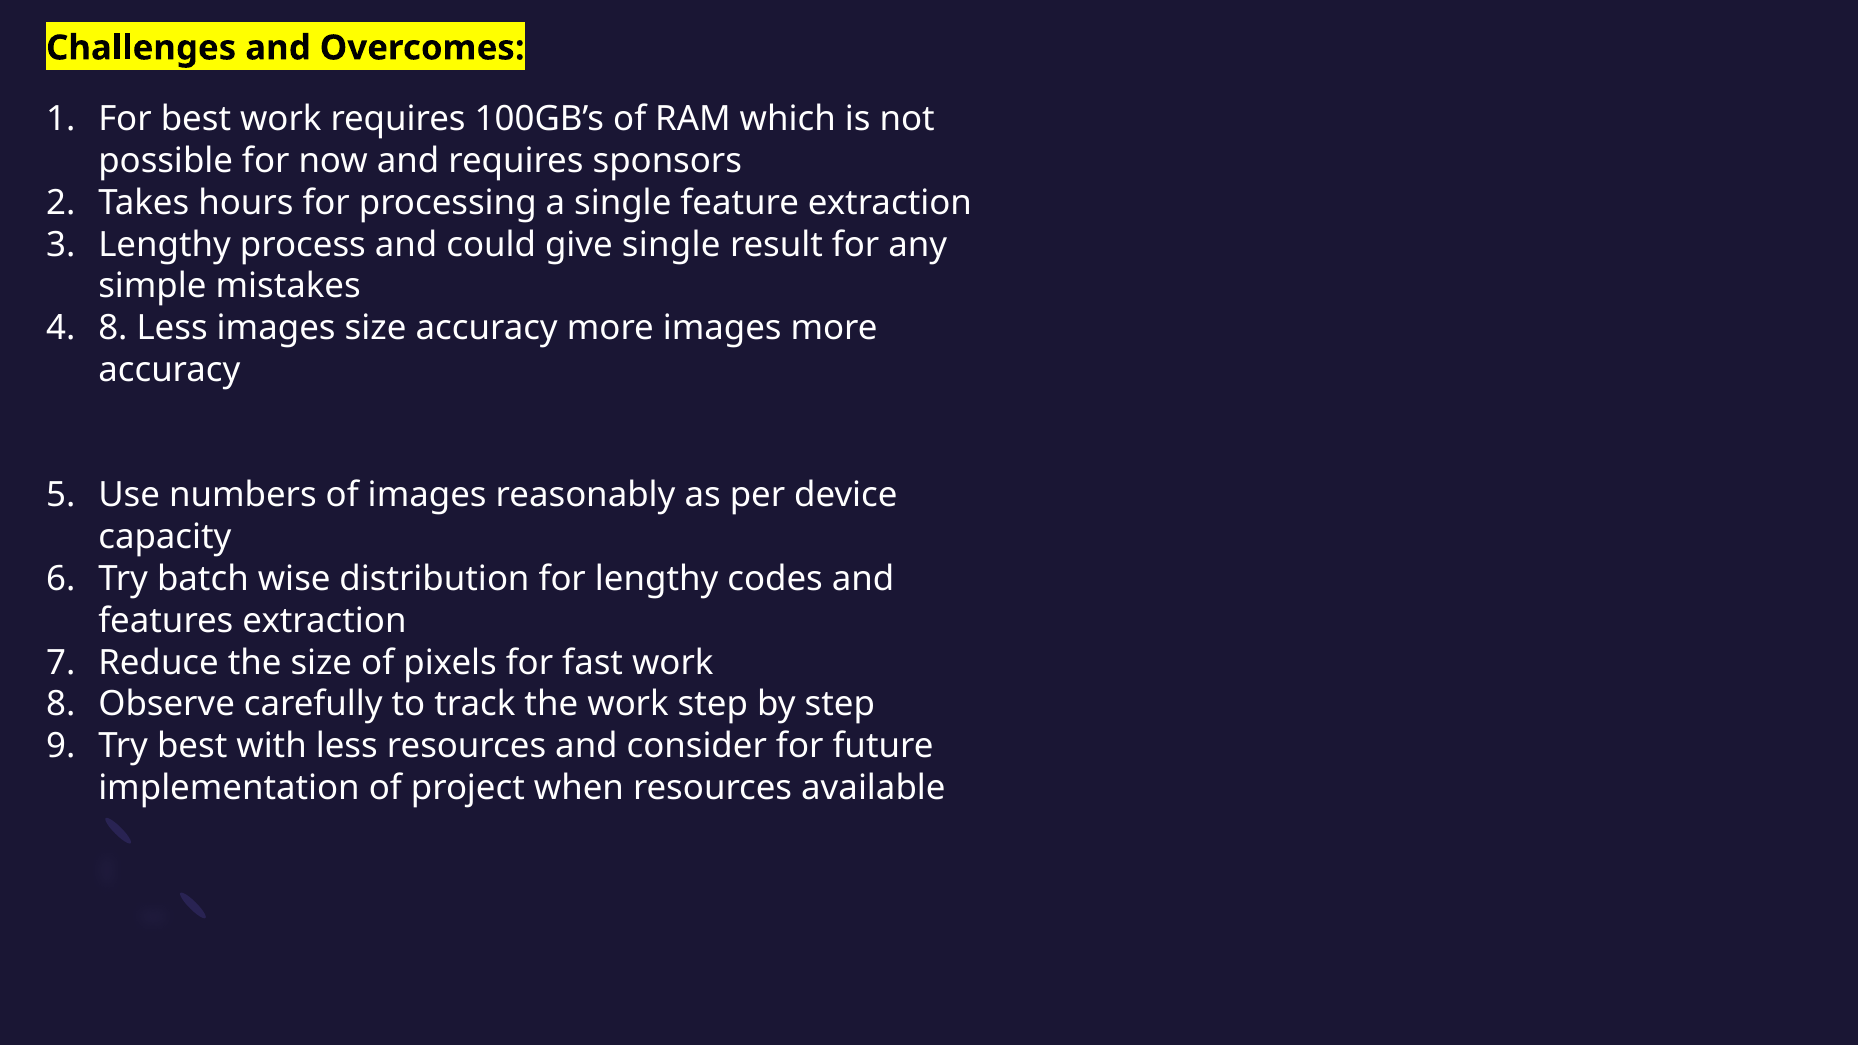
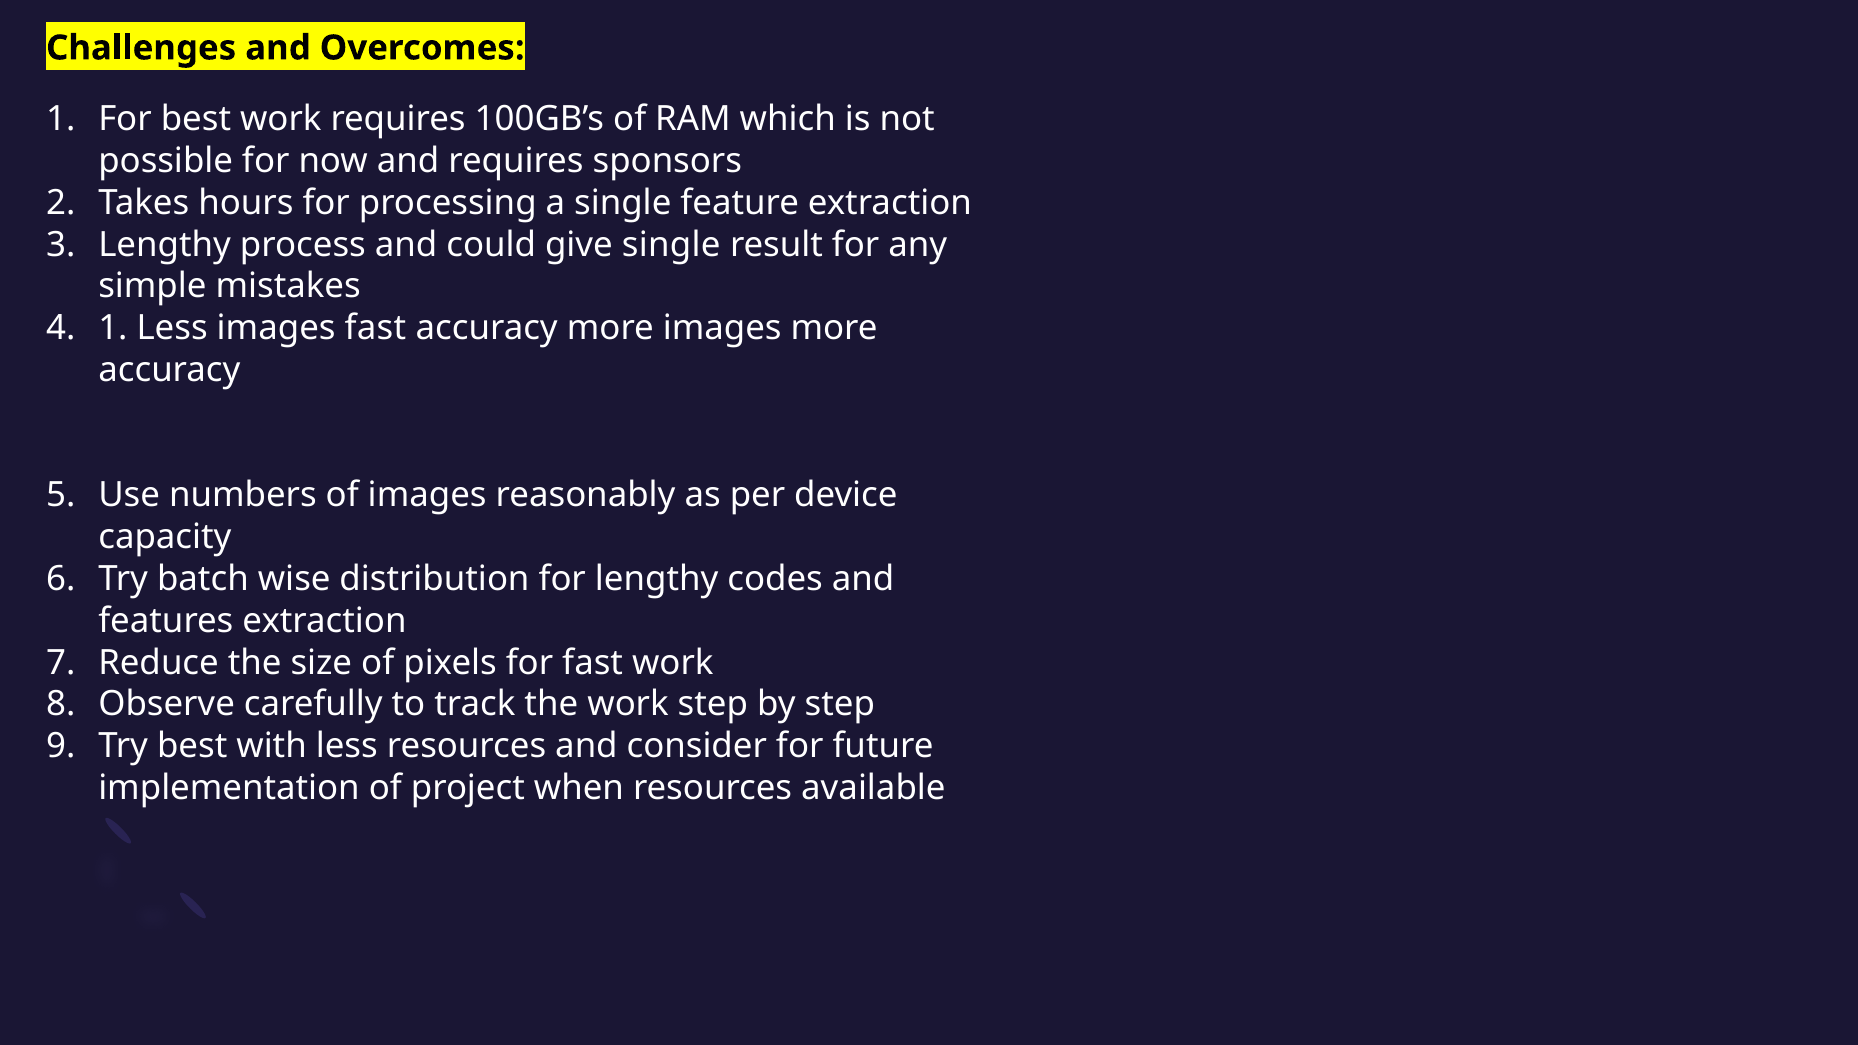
4 8: 8 -> 1 (113, 328)
images size: size -> fast (375, 328)
